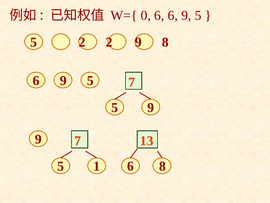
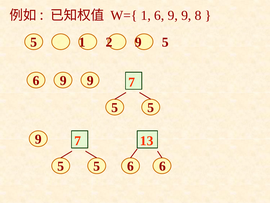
W={ 0: 0 -> 1 (146, 15)
6: 6 -> 9 (173, 15)
5: 5 -> 8 (198, 15)
5 2: 2 -> 1 (82, 42)
2 9 8: 8 -> 5 (165, 42)
5: 5 -> 9 (90, 80)
9: 9 -> 5 (151, 107)
1: 1 -> 5 (97, 166)
6 8: 8 -> 6 (162, 166)
